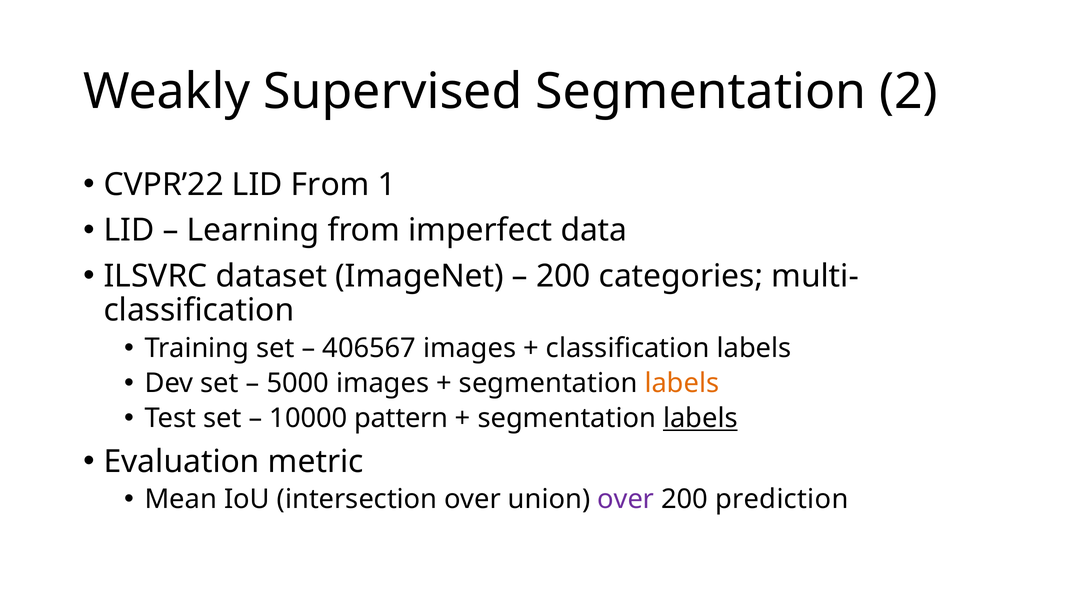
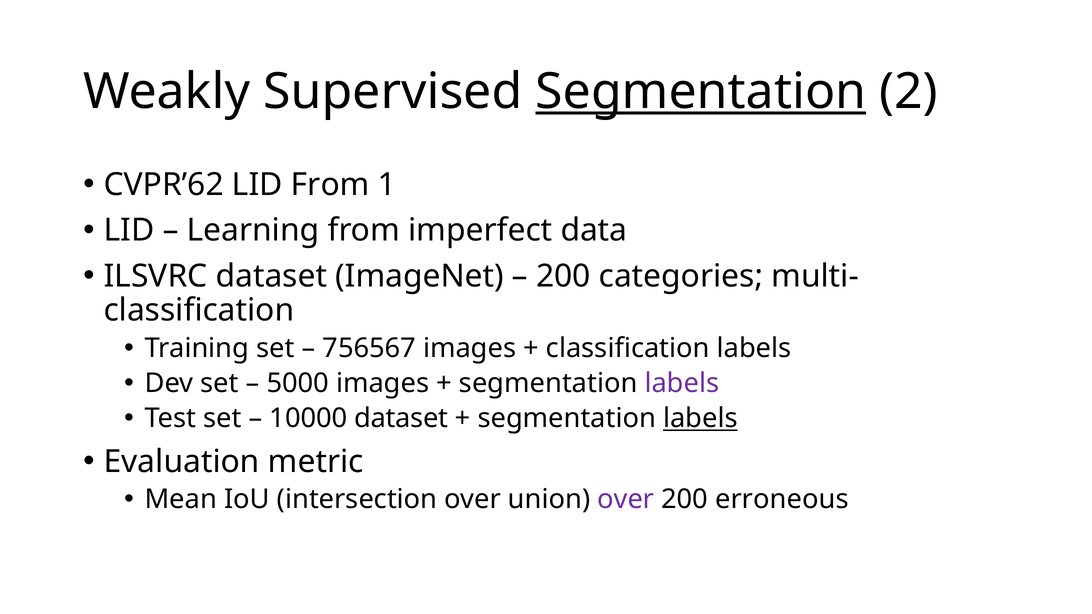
Segmentation underline: none -> present (701, 92)
CVPR’22: CVPR’22 -> CVPR’62 (164, 185)
406567: 406567 -> 756567 (369, 348)
labels colour: orange -> purple (682, 383)
10000 pattern: pattern -> dataset (401, 419)
prediction: prediction -> erroneous (782, 499)
